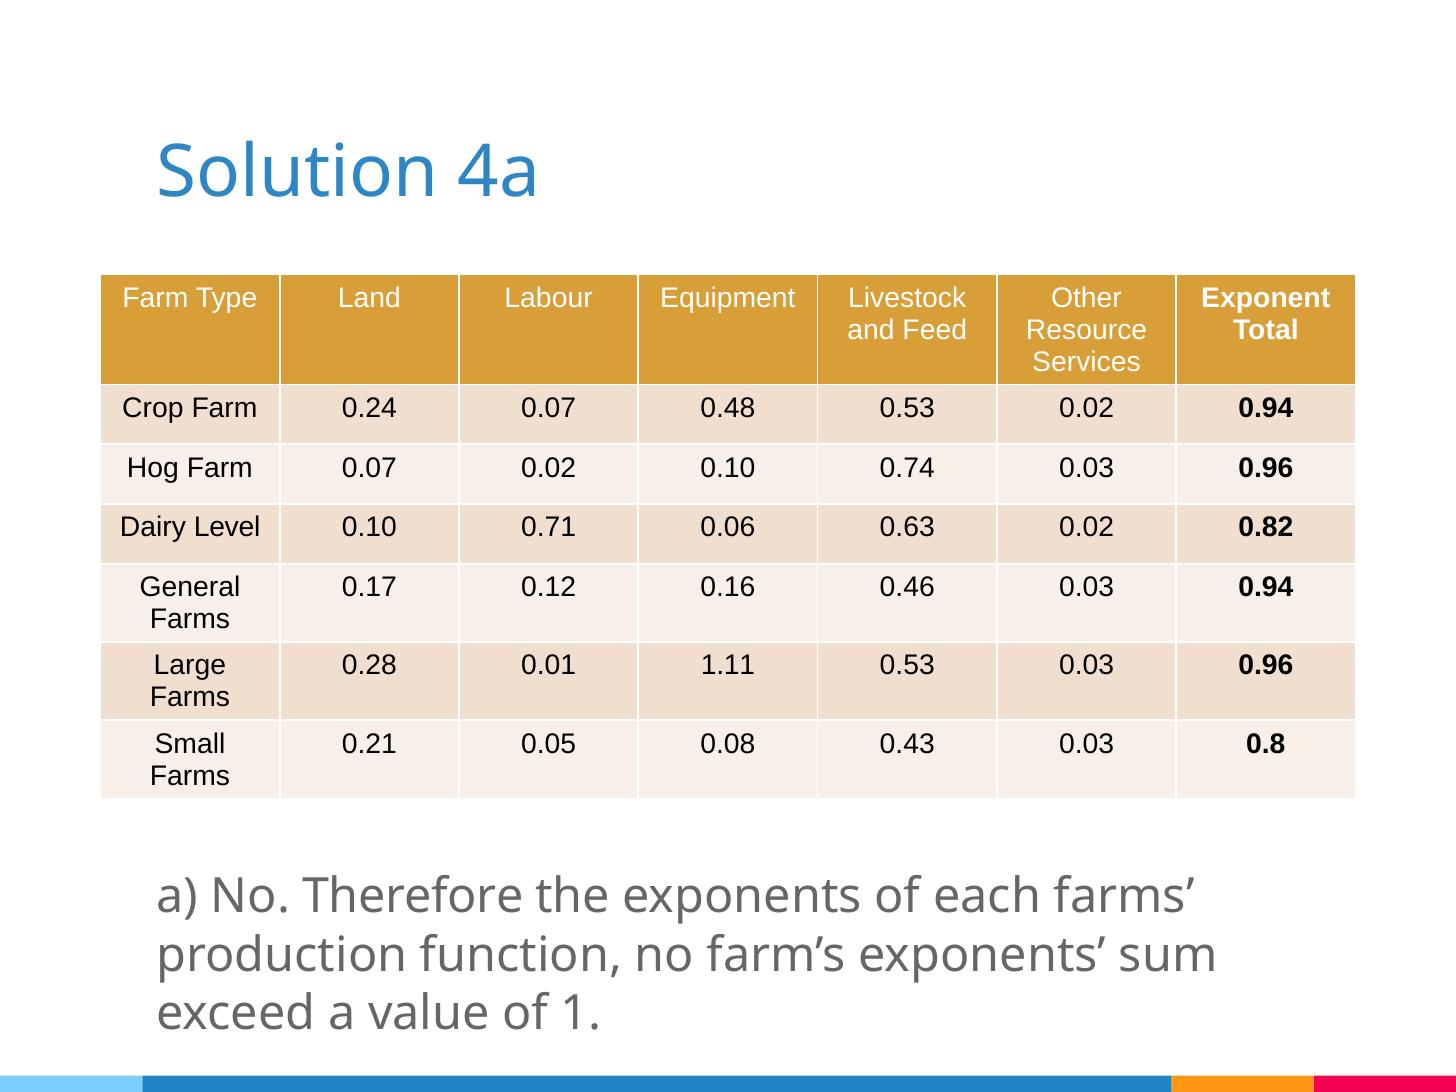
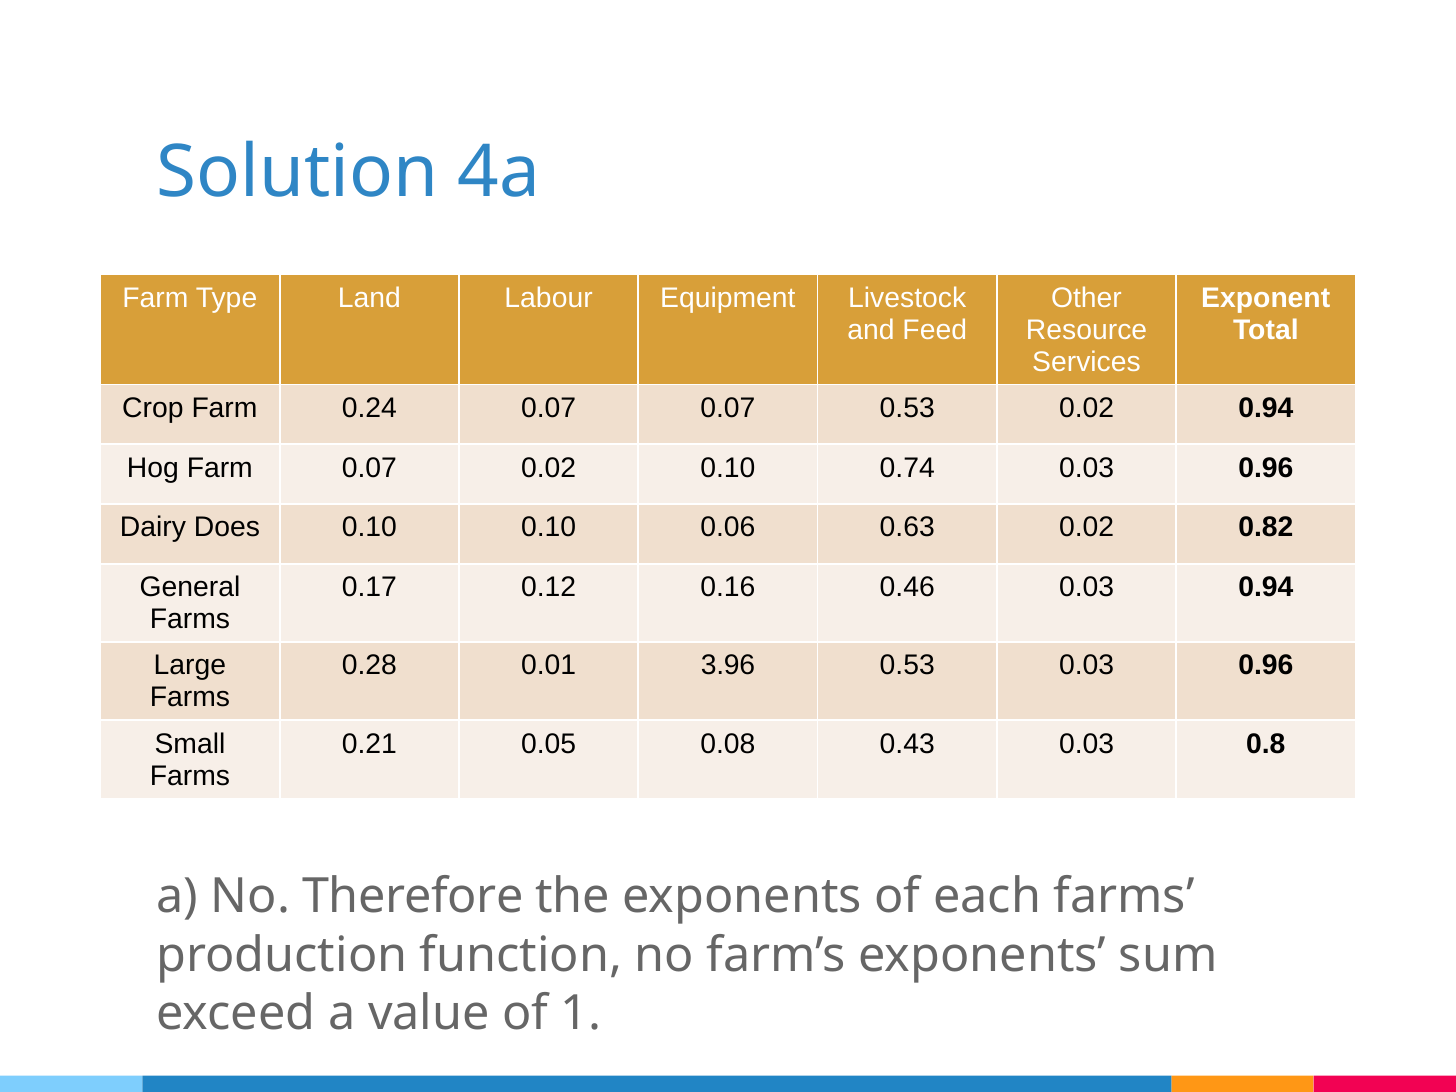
0.07 0.48: 0.48 -> 0.07 (728, 408)
Level: Level -> Does (227, 528)
0.10 0.71: 0.71 -> 0.10 (549, 528)
1.11: 1.11 -> 3.96 (728, 666)
